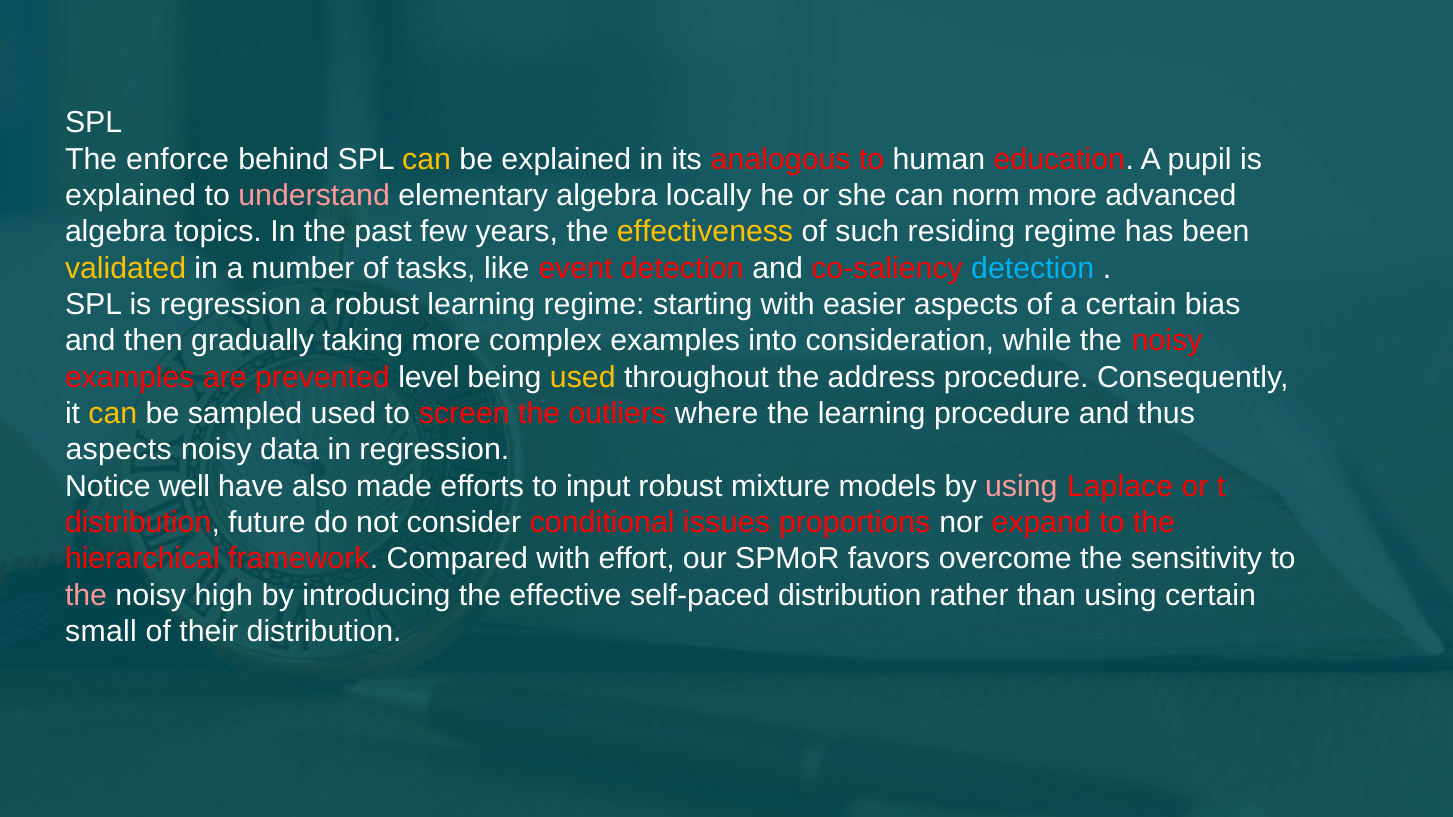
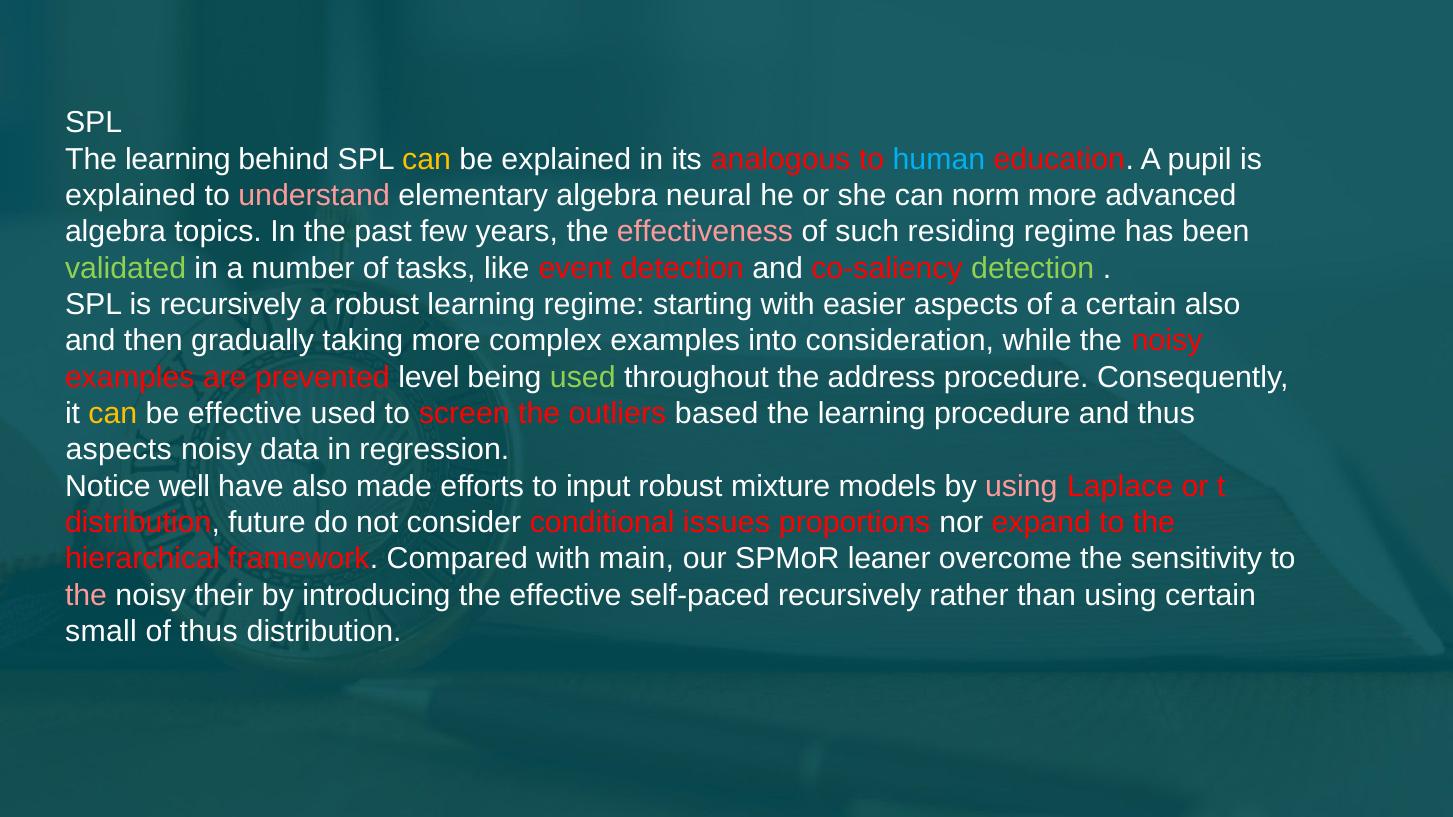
enforce: enforce -> learning (178, 159)
human colour: white -> light blue (939, 159)
locally: locally -> neural (709, 196)
effectiveness colour: yellow -> pink (705, 232)
validated colour: yellow -> light green (126, 268)
detection colour: light blue -> light green (1033, 268)
is regression: regression -> recursively (231, 304)
certain bias: bias -> also (1213, 304)
used colour: yellow -> light green (583, 377)
be sampled: sampled -> effective (245, 413)
where: where -> based (717, 413)
effort: effort -> main (636, 559)
favors: favors -> leaner (889, 559)
high: high -> their (224, 595)
self-paced distribution: distribution -> recursively (850, 595)
of their: their -> thus (209, 631)
